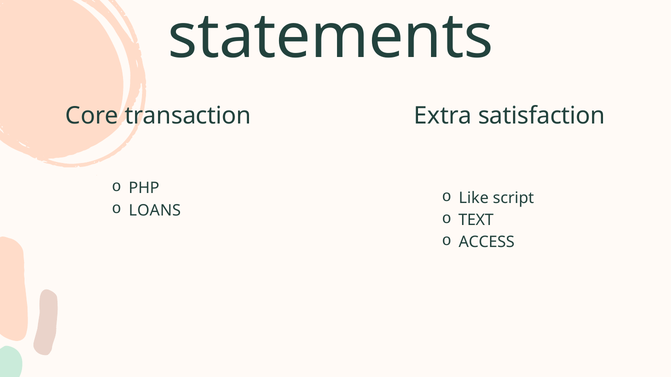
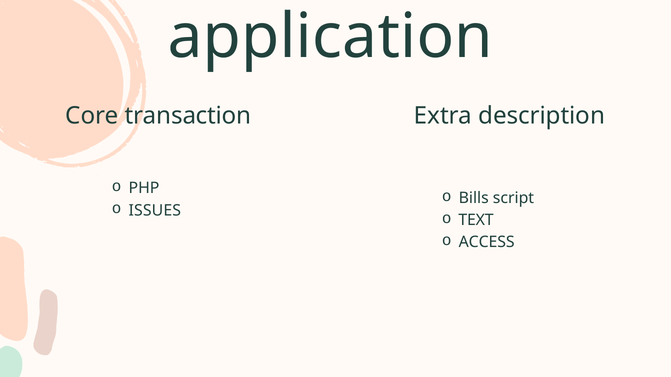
statements: statements -> application (330, 37)
satisfaction: satisfaction -> description (542, 116)
Like: Like -> Bills (474, 198)
LOANS: LOANS -> ISSUES (155, 211)
